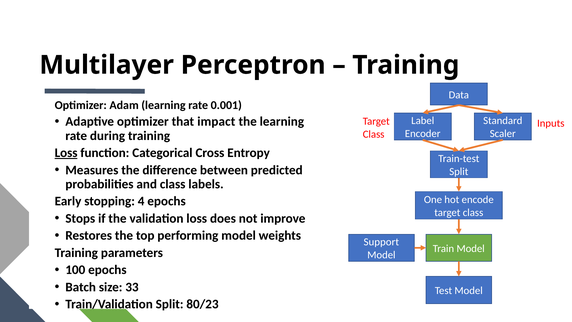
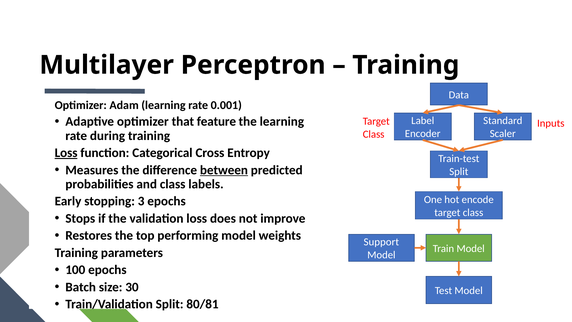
impact: impact -> feature (216, 121)
between underline: none -> present (224, 170)
4: 4 -> 3 (141, 201)
33: 33 -> 30 (132, 287)
80/23: 80/23 -> 80/81 (202, 304)
